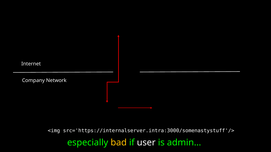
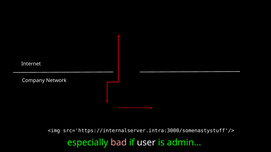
bad colour: yellow -> pink (119, 143)
